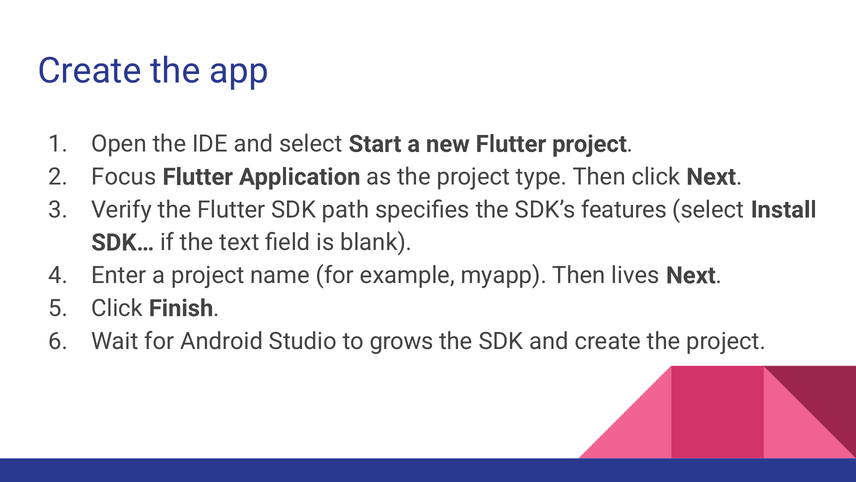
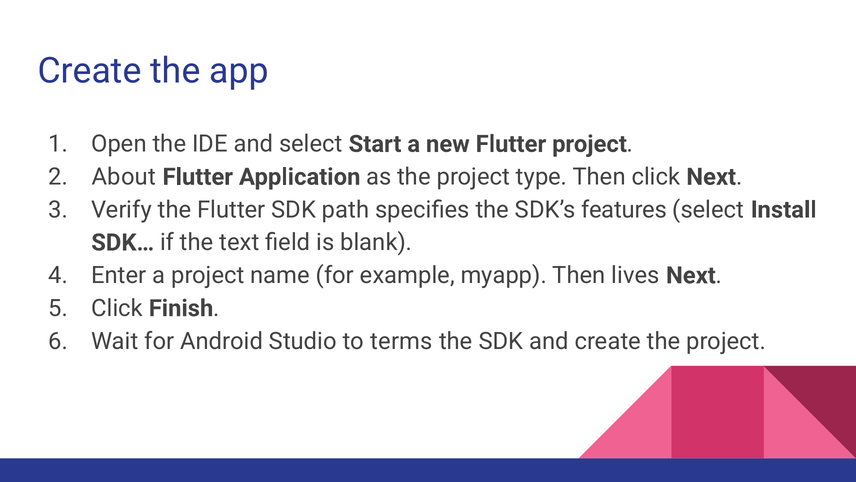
Focus: Focus -> About (124, 177)
grows: grows -> terms (401, 341)
